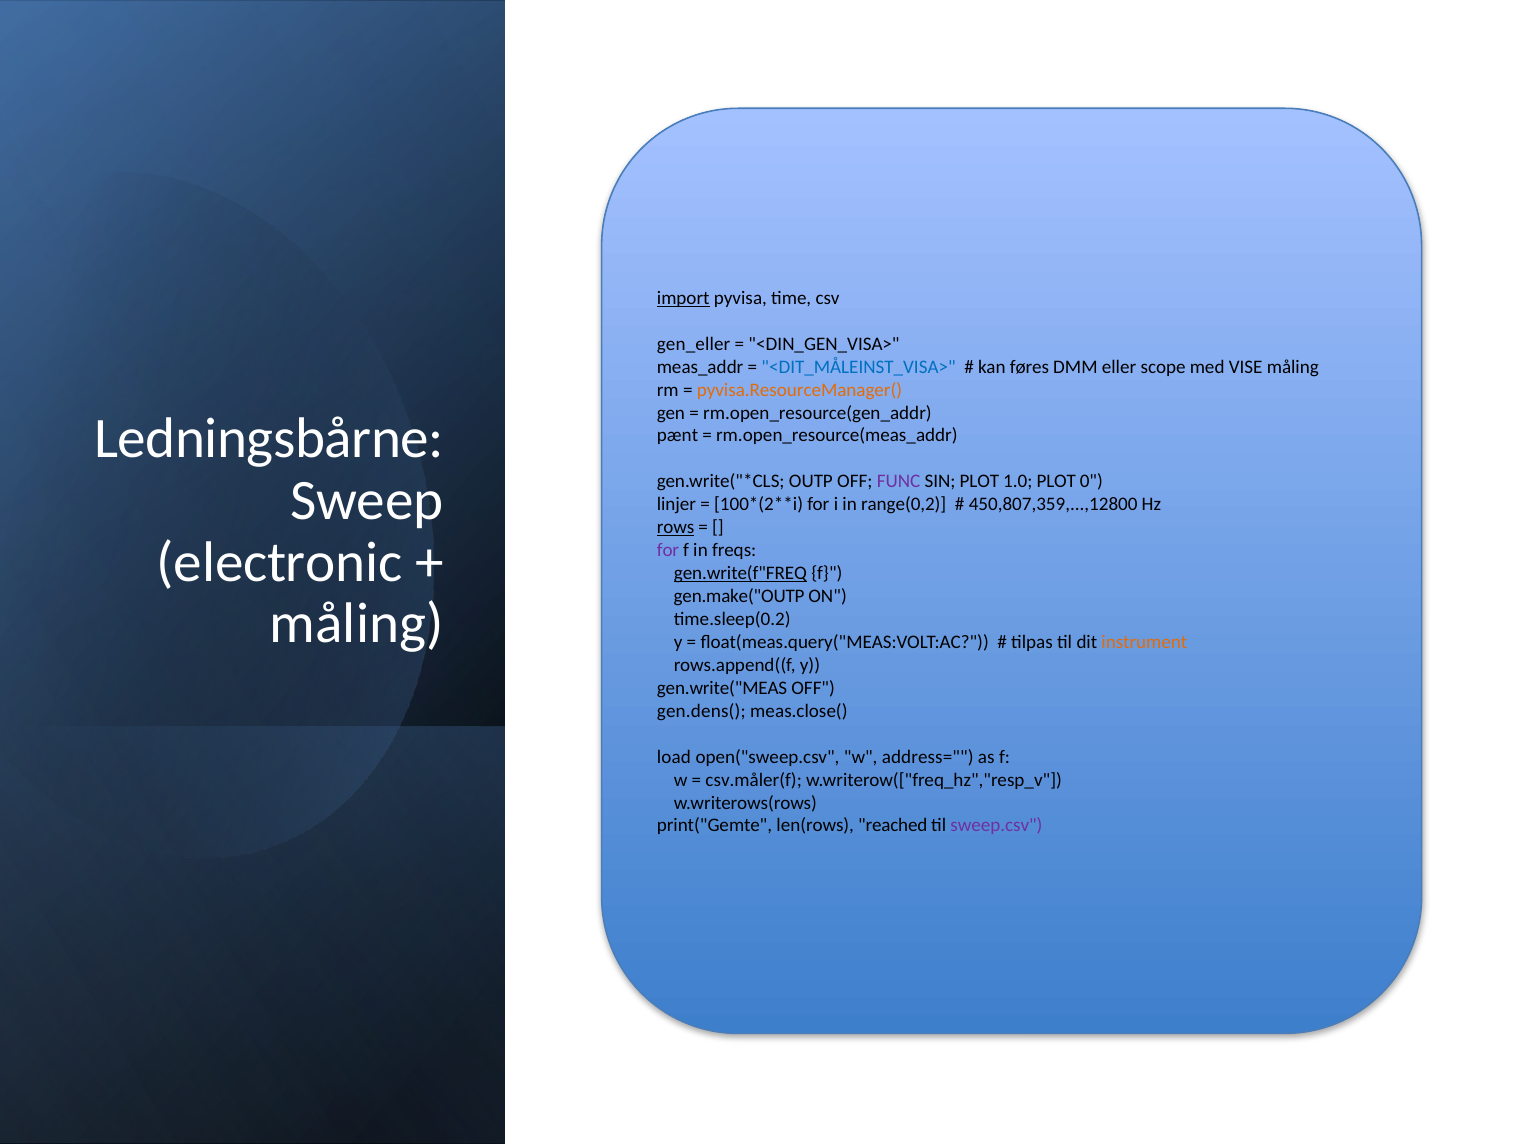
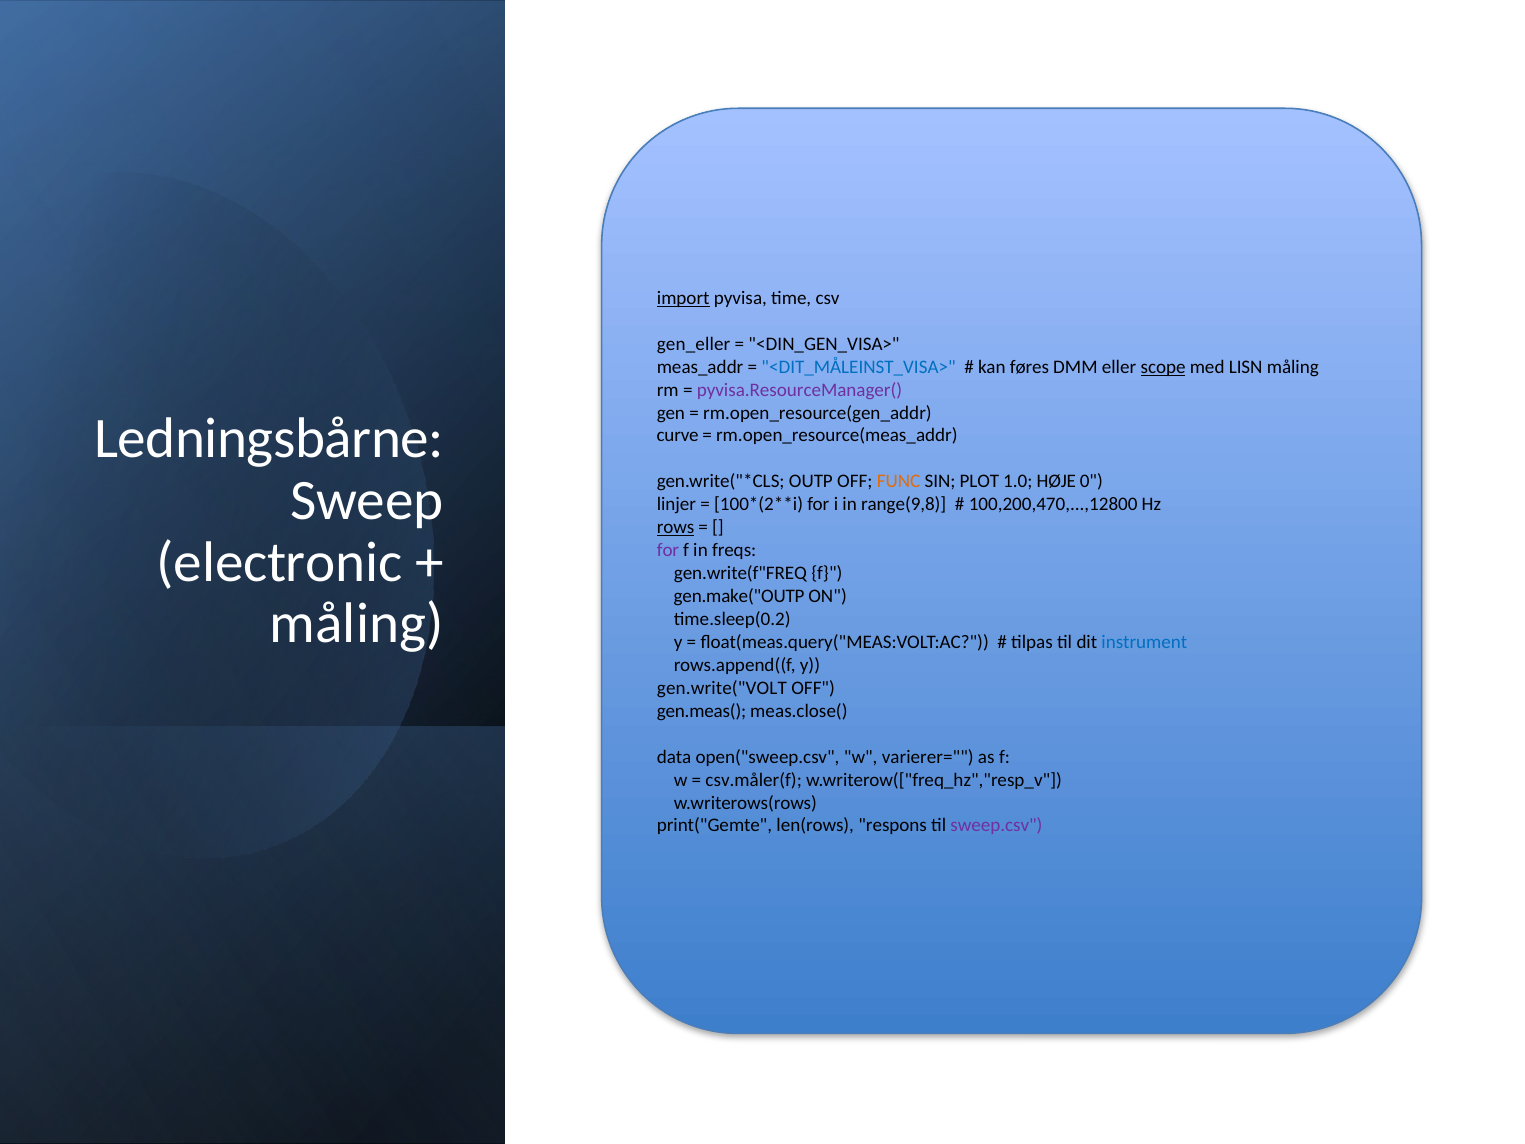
scope underline: none -> present (1163, 367)
VISE: VISE -> LISN (1246, 367)
pyvisa.ResourceManager( colour: orange -> purple (799, 390)
pænt: pænt -> curve (678, 436)
FUNC colour: purple -> orange (899, 481)
1.0 PLOT: PLOT -> HØJE (1056, 481)
range(0,2: range(0,2 -> range(9,8 (904, 504)
450,807,359,...,12800: 450,807,359,...,12800 -> 100,200,470,...,12800 (1053, 504)
gen.write(f"FREQ underline: present -> none (740, 573)
instrument colour: orange -> blue (1144, 642)
gen.write("MEAS: gen.write("MEAS -> gen.write("VOLT (722, 688)
gen.dens(: gen.dens( -> gen.meas( (702, 711)
load: load -> data (674, 757)
address=: address= -> varierer= (928, 757)
reached: reached -> respons (893, 825)
